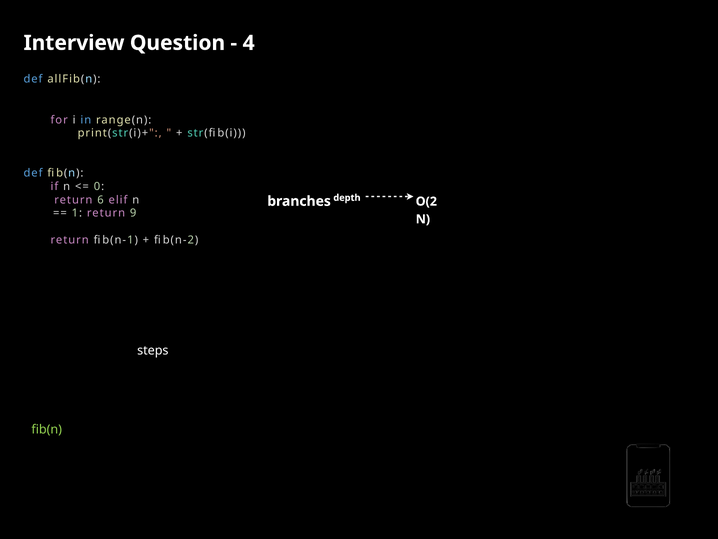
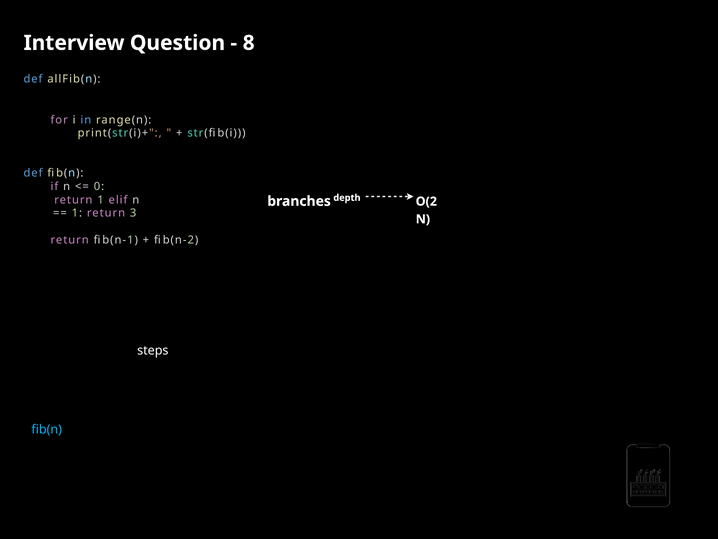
4: 4 -> 8 (249, 43)
return 6: 6 -> 1 (101, 200)
9: 9 -> 3 (133, 213)
ﬁb(n colour: light green -> light blue (47, 430)
